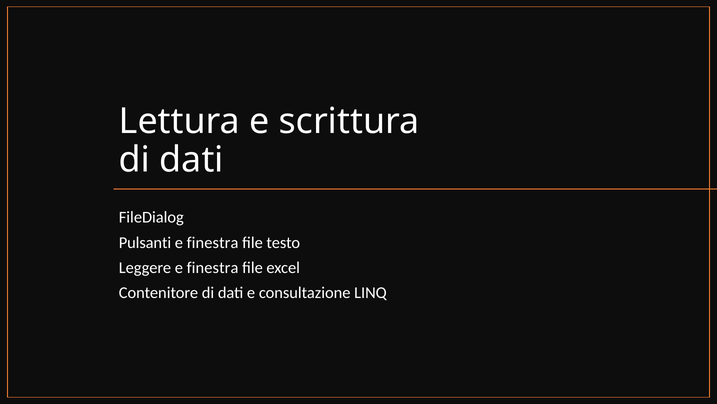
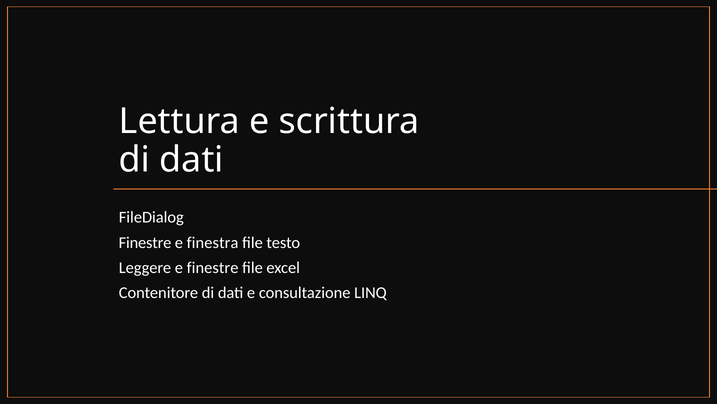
Pulsanti: Pulsanti -> Finestre (145, 242)
Leggere e finestra: finestra -> finestre (213, 267)
